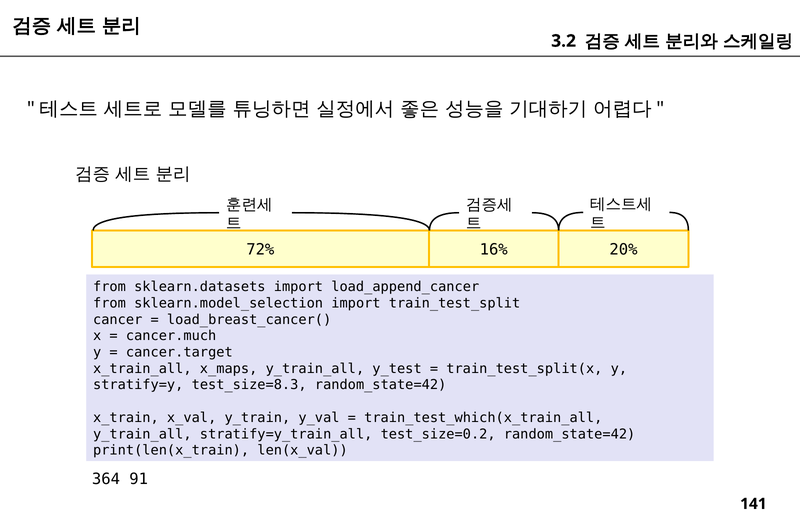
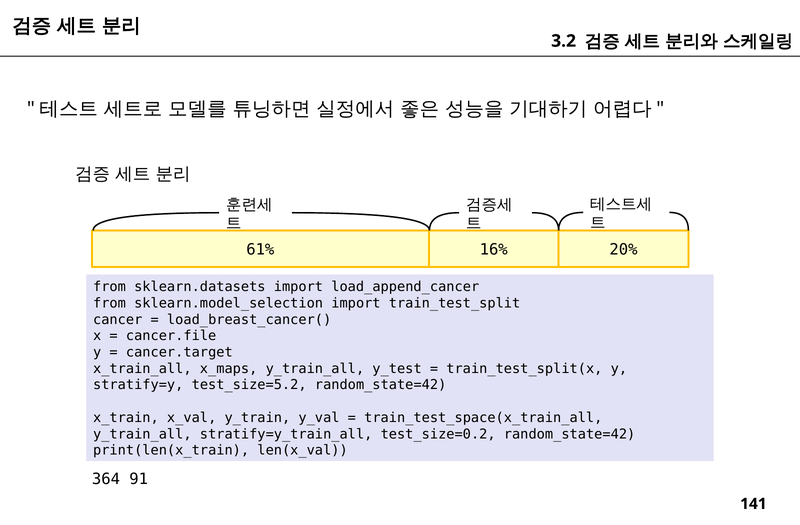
72%: 72% -> 61% (260, 250)
cancer.much: cancer.much -> cancer.file (171, 336)
test_size=8.3: test_size=8.3 -> test_size=5.2 (249, 385)
train_test_which(x_train_all: train_test_which(x_train_all -> train_test_space(x_train_all (483, 418)
